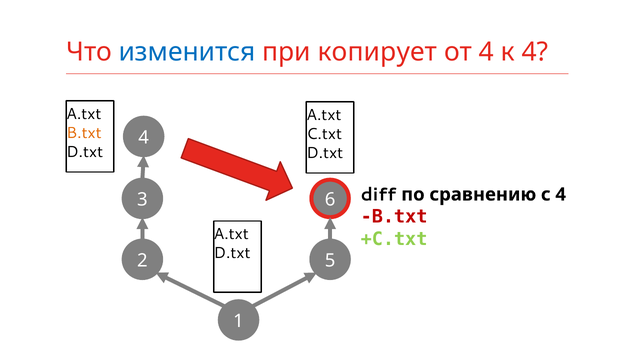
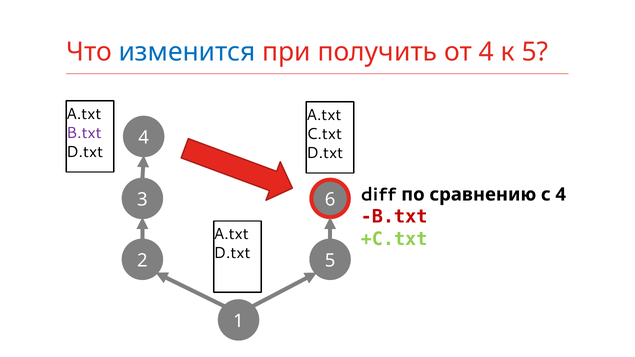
копирует: копирует -> получить (377, 52)
к 4: 4 -> 5 (535, 52)
B.txt colour: orange -> purple (84, 133)
